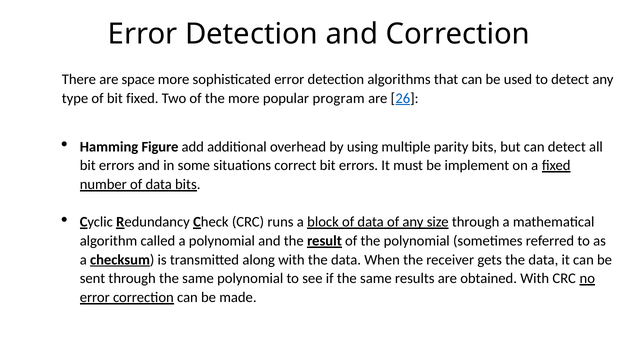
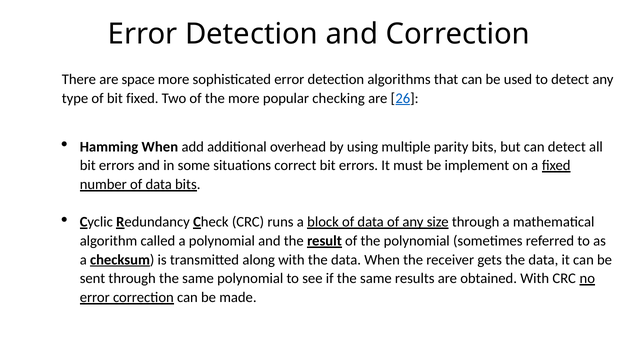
program: program -> checking (339, 98)
Hamming Figure: Figure -> When (160, 147)
